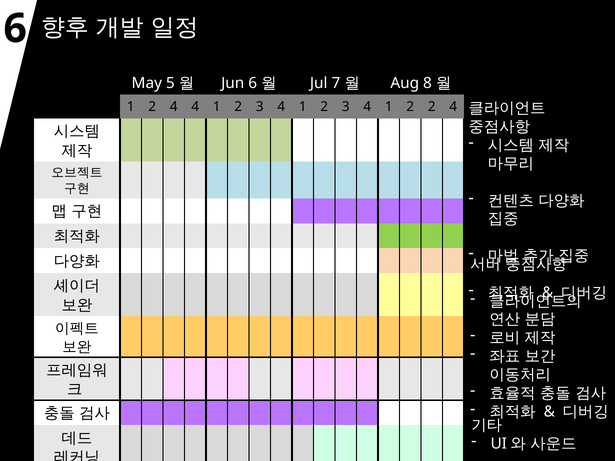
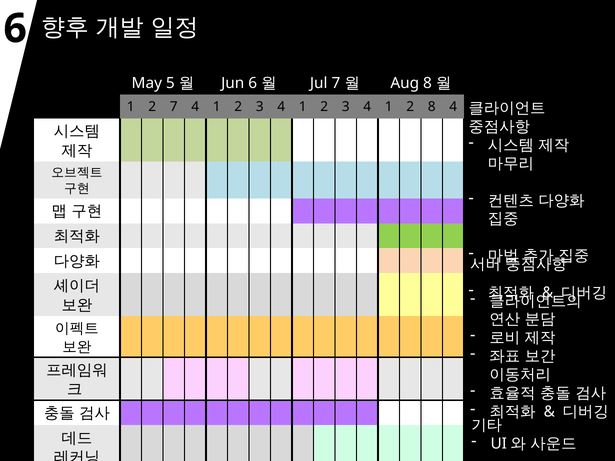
1 2 4: 4 -> 7 (174, 107)
2 2: 2 -> 8 (432, 107)
